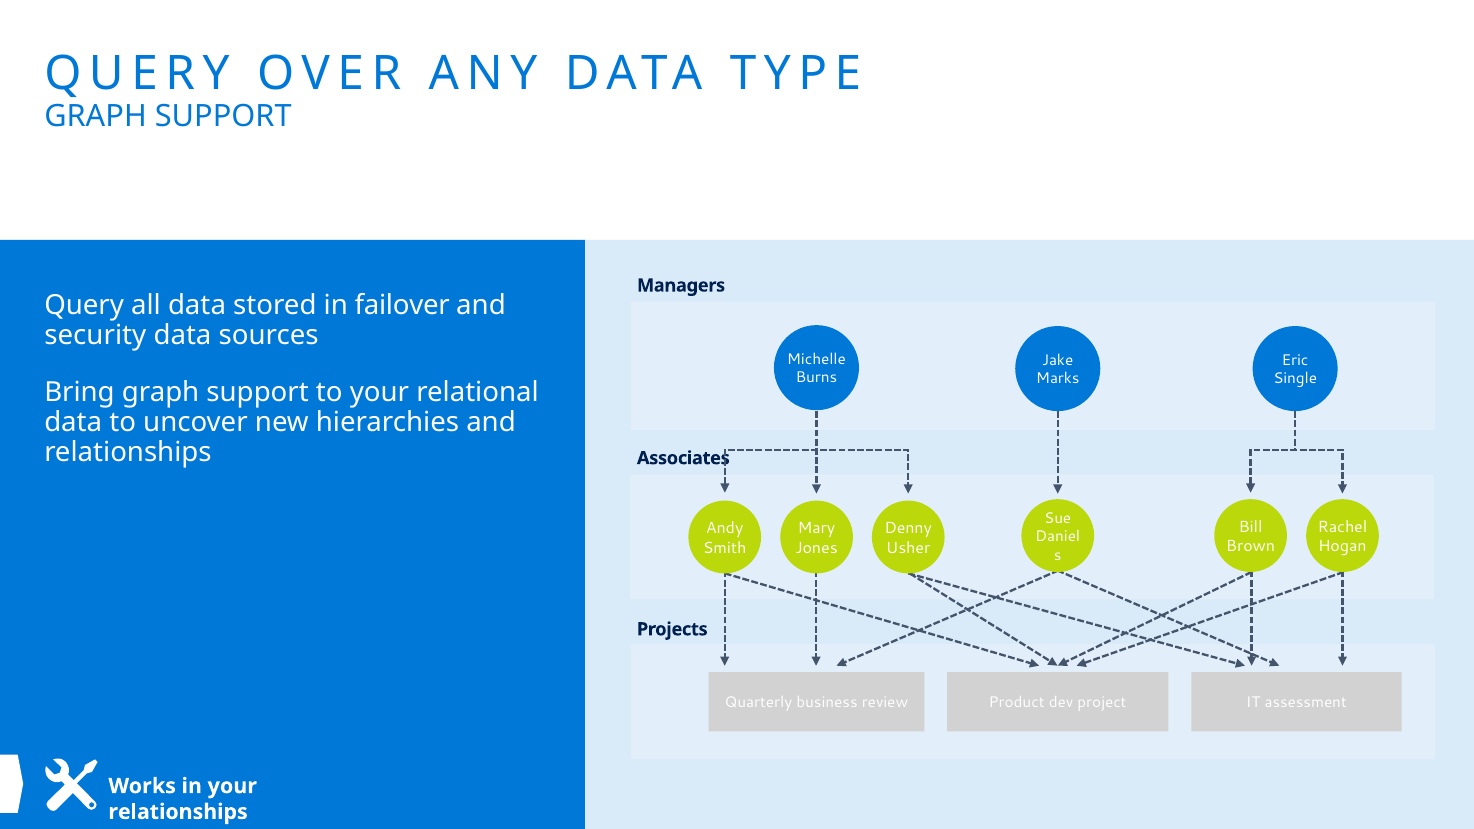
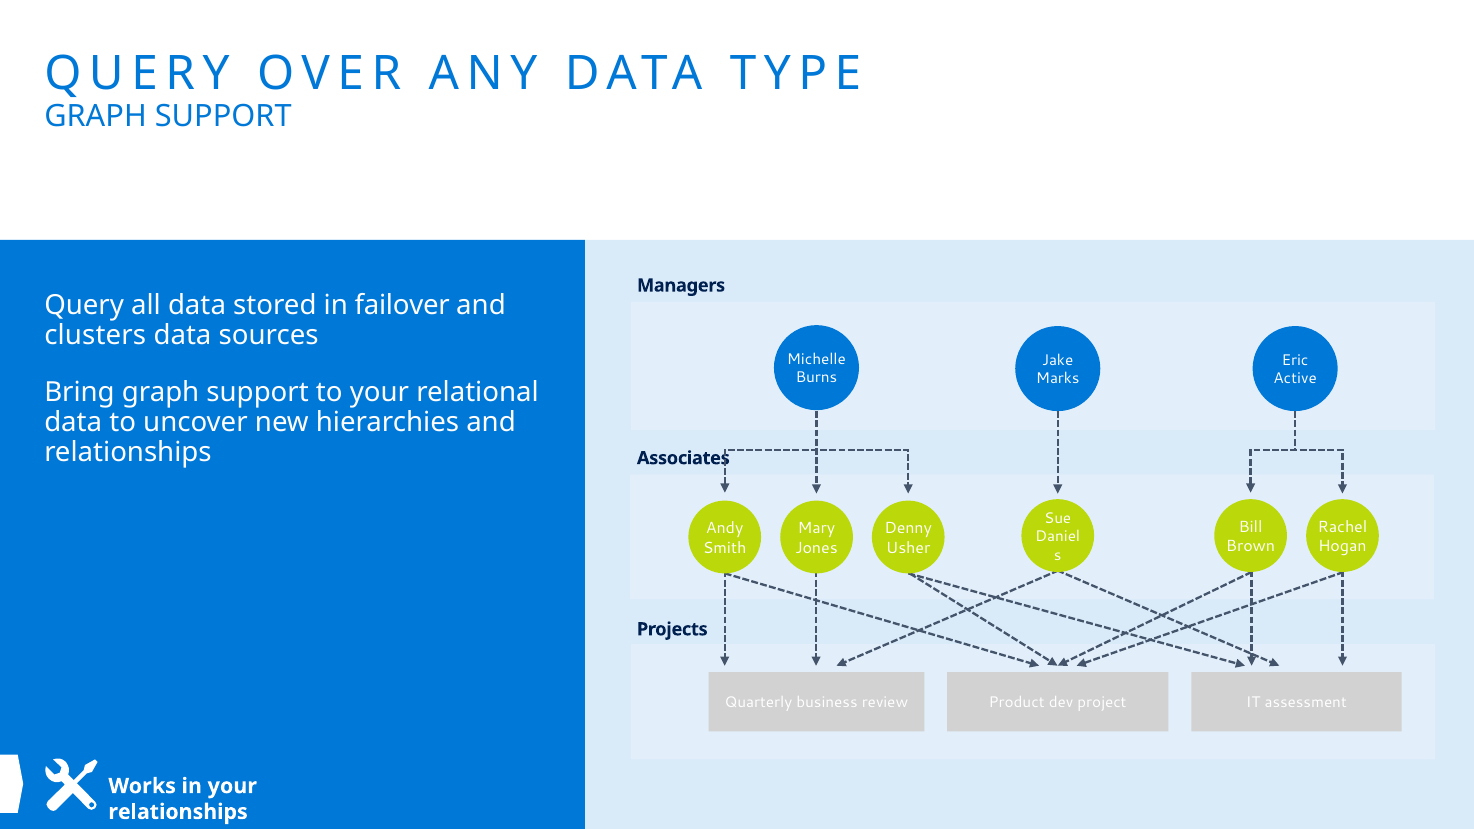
security: security -> clusters (95, 335)
Single: Single -> Active (1295, 379)
